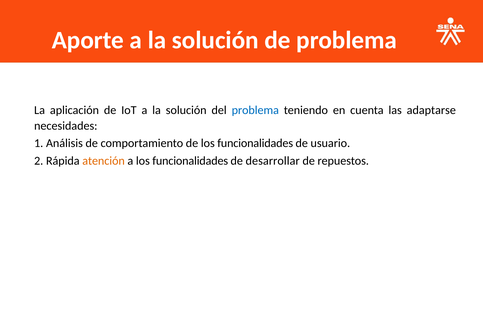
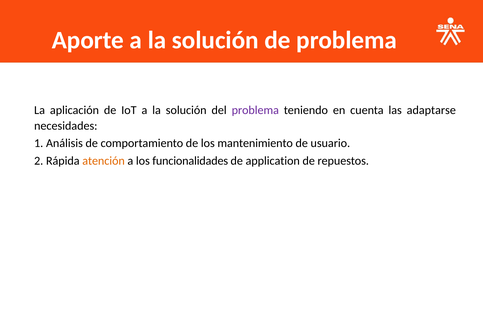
problema colour: blue -> purple (255, 110)
de los funcionalidades: funcionalidades -> mantenimiento (255, 143)
desarrollar: desarrollar -> application (273, 161)
